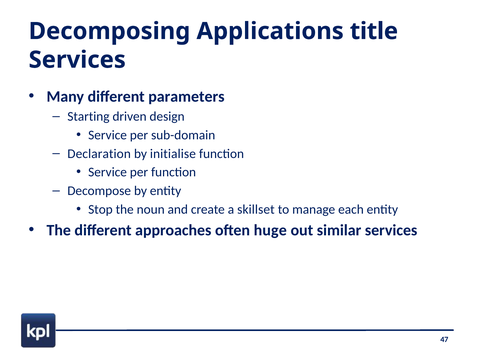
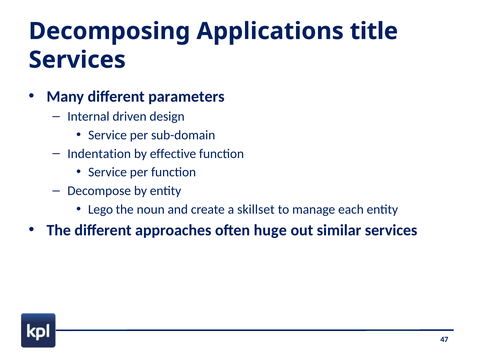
Starting: Starting -> Internal (88, 116)
Declaration: Declaration -> Indentation (99, 154)
initialise: initialise -> effective (173, 154)
Stop: Stop -> Lego (101, 209)
